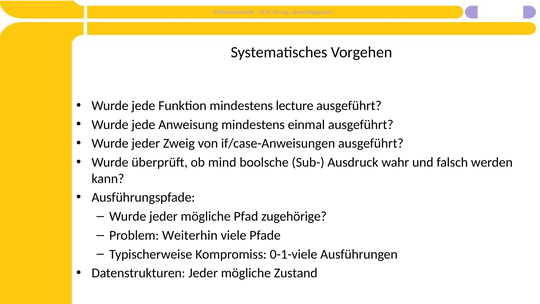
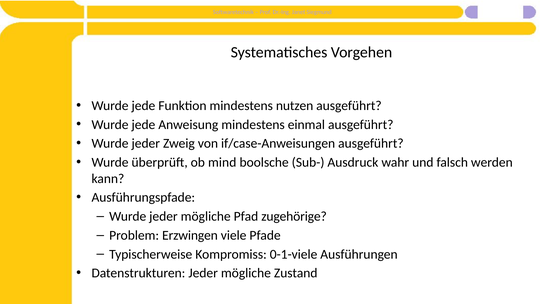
lecture: lecture -> nutzen (295, 106)
Weiterhin: Weiterhin -> Erzwingen (190, 235)
